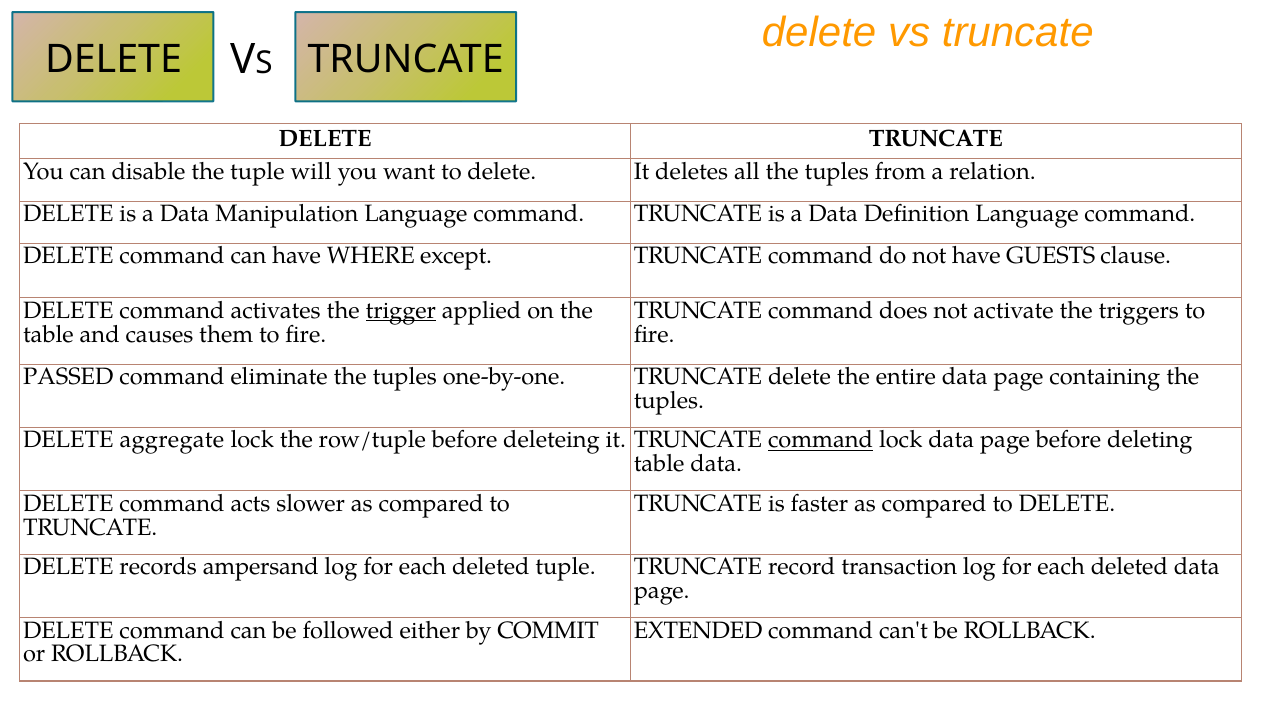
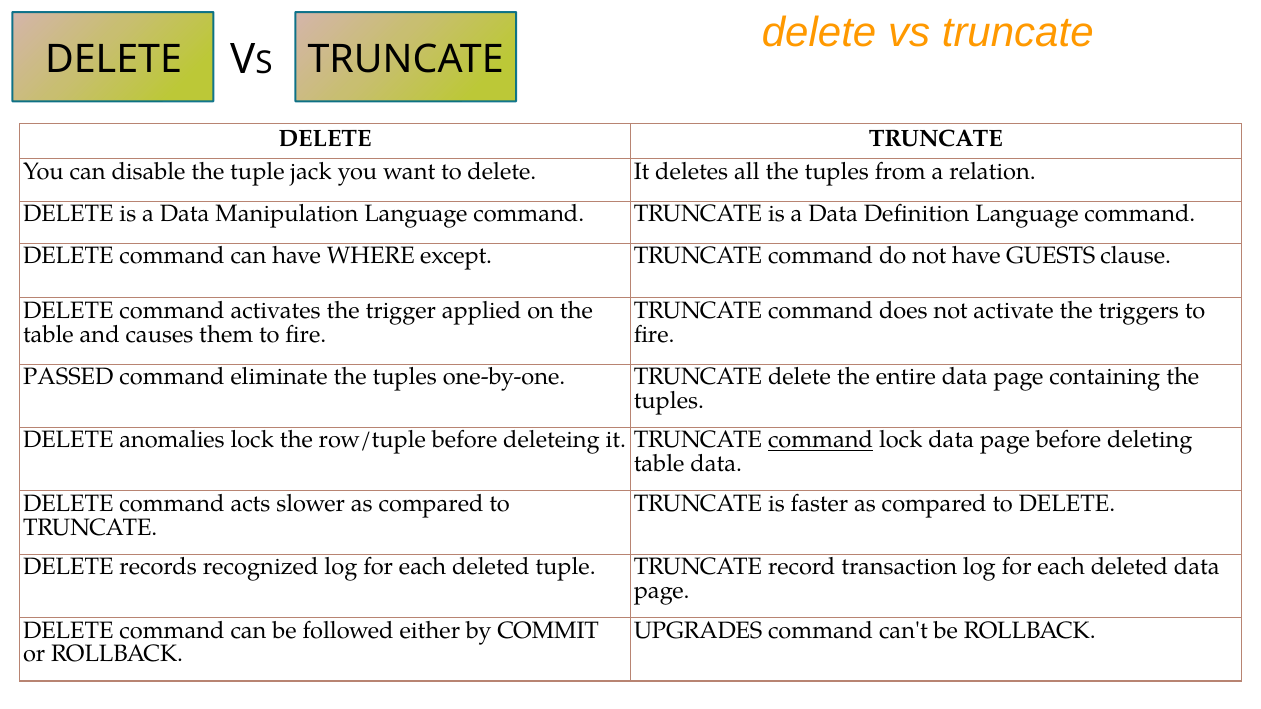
will: will -> jack (311, 171)
trigger underline: present -> none (401, 311)
aggregate: aggregate -> anomalies (172, 440)
ampersand: ampersand -> recognized (261, 567)
EXTENDED: EXTENDED -> UPGRADES (698, 631)
